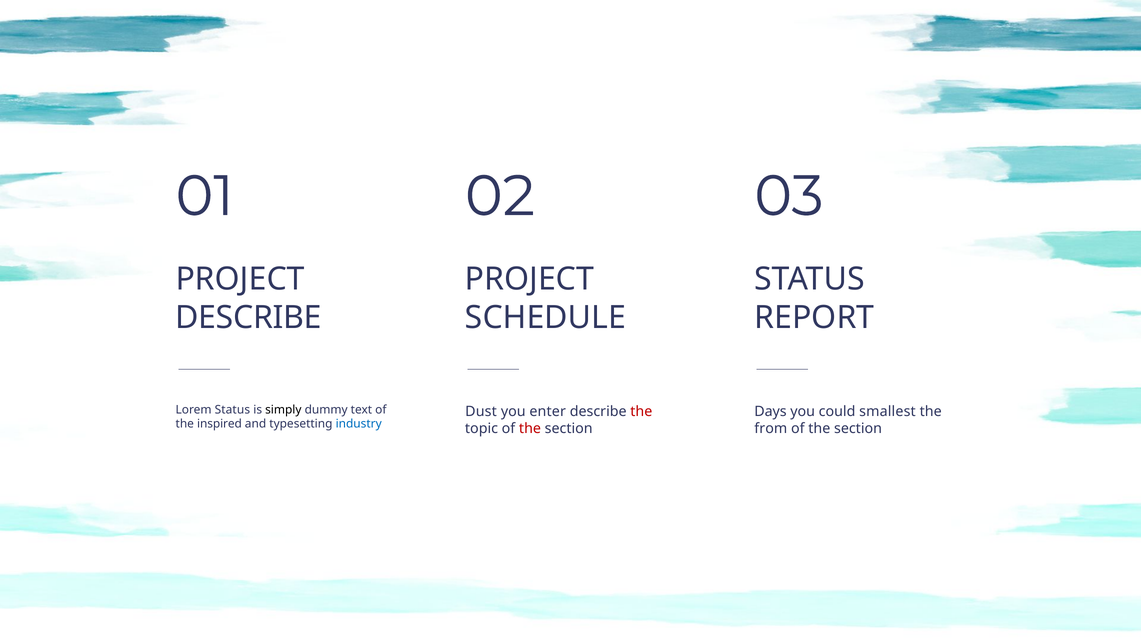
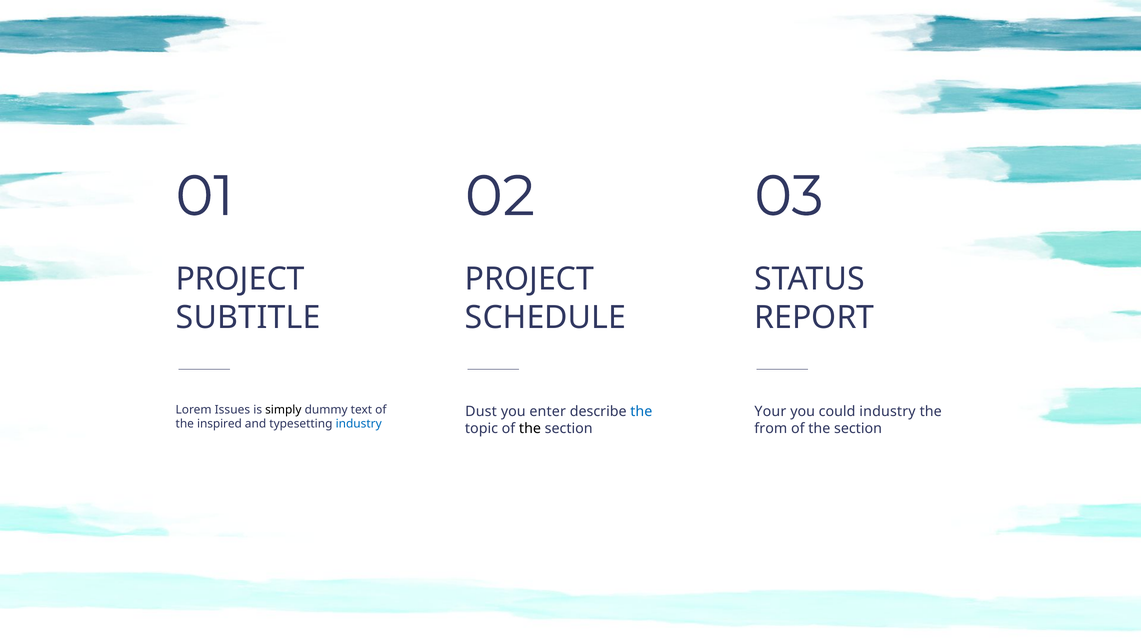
DESCRIBE: DESCRIBE -> SUBTITLE (248, 318)
Lorem Status: Status -> Issues (232, 410)
the colour: red -> blue (641, 411)
Days: Days -> Your (770, 411)
could smallest: smallest -> industry (887, 411)
the colour: red -> black (530, 428)
